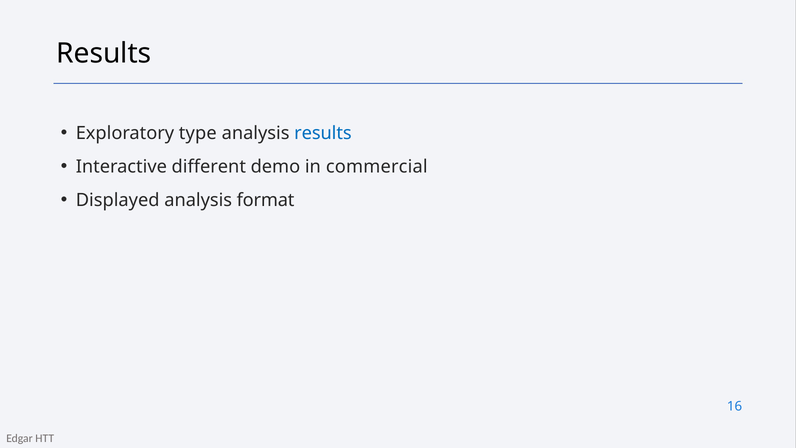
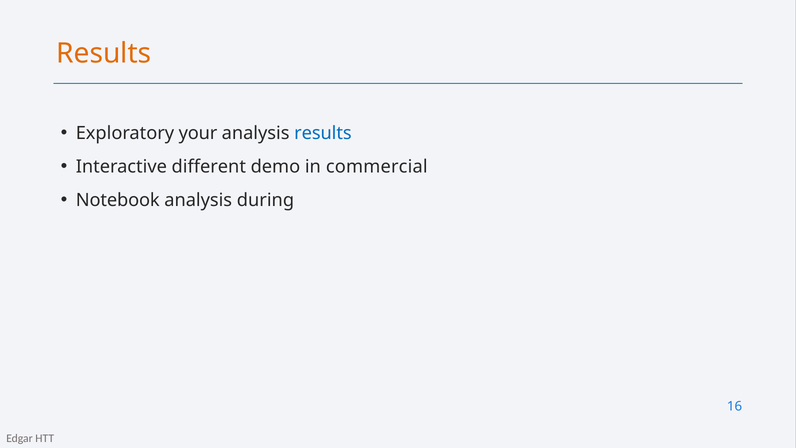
Results colour: black -> orange (104, 53)
type: type -> your (198, 133)
Displayed: Displayed -> Notebook (118, 200)
format: format -> during (265, 200)
